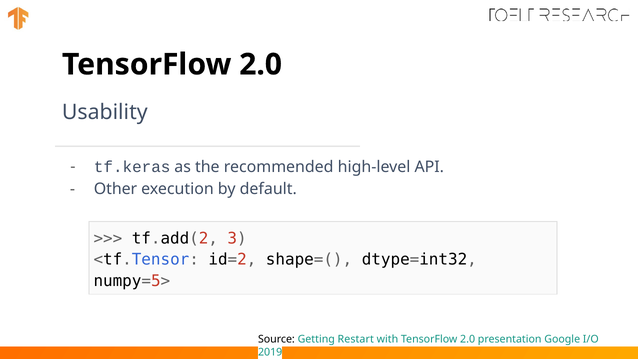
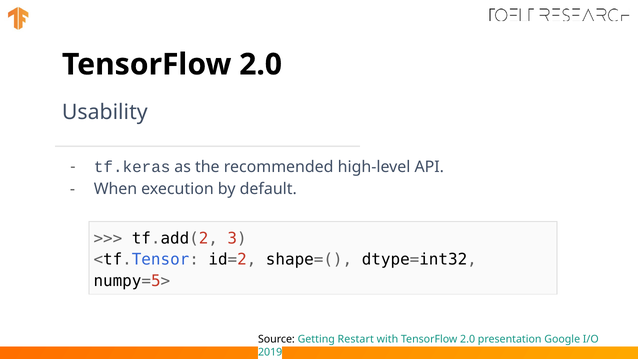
Other: Other -> When (115, 189)
